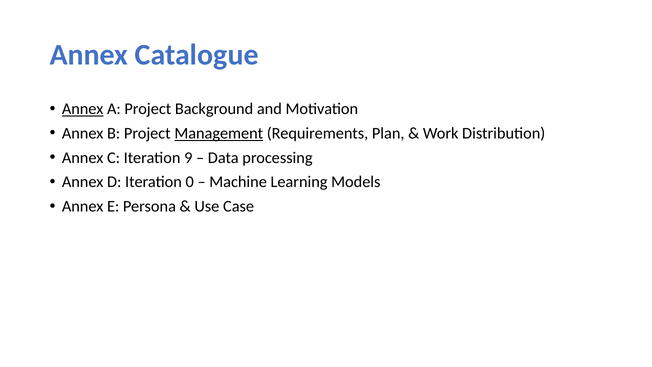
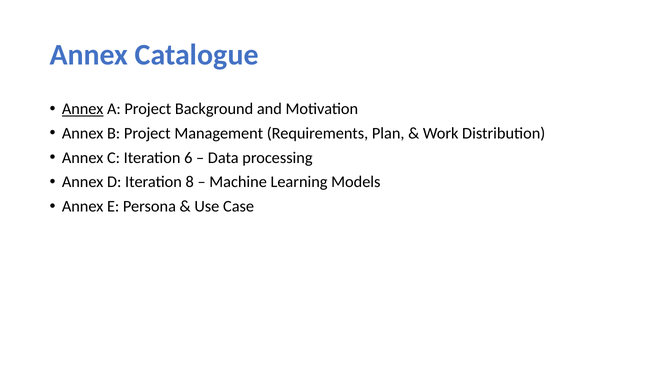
Management underline: present -> none (219, 133)
9: 9 -> 6 (188, 158)
0: 0 -> 8 (190, 182)
